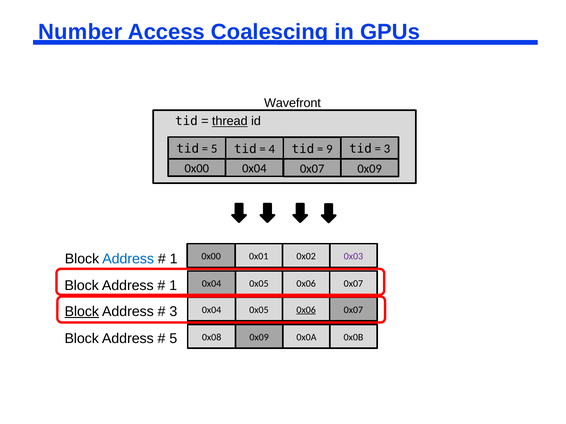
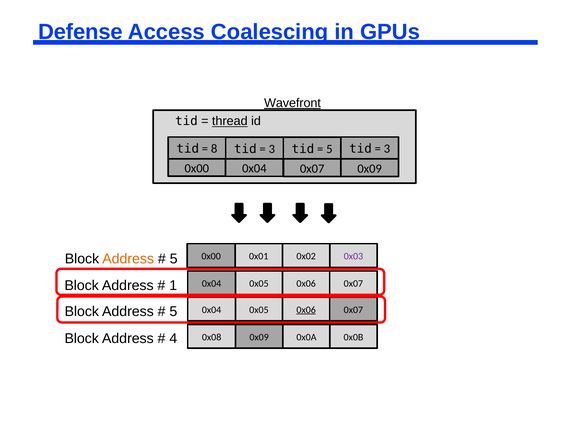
Number: Number -> Defense (80, 32)
Wavefront underline: none -> present (292, 103)
5: 5 -> 8 (214, 149)
4: 4 -> 3 (272, 149)
9: 9 -> 5 (329, 149)
Address colour: blue -> orange (128, 259)
1: 1 -> 5 (174, 259)
Block underline: present -> none (82, 312)
3: 3 -> 5 (173, 312)
5: 5 -> 4 (173, 339)
